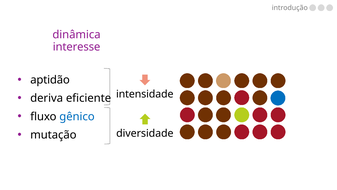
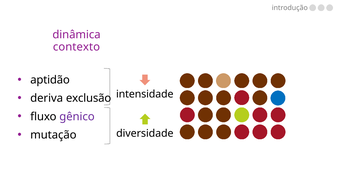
interesse: interesse -> contexto (76, 47)
eficiente: eficiente -> exclusão (89, 98)
gênico colour: blue -> purple (77, 116)
